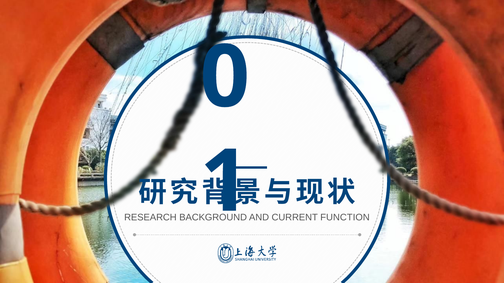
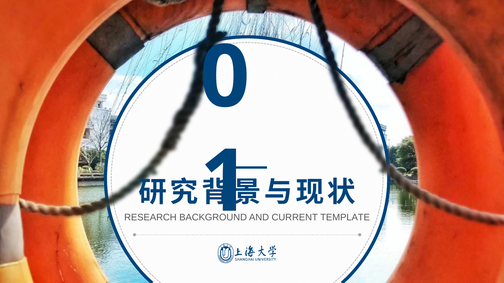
FUNCTION: FUNCTION -> TEMPLATE (345, 218)
